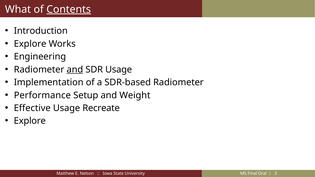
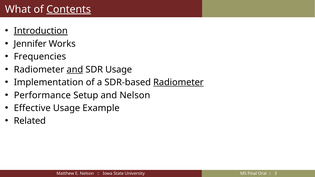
Introduction underline: none -> present (41, 31)
Explore: Explore -> Jennifer (30, 44)
Engineering: Engineering -> Frequencies (40, 57)
Radiometer underline: none -> present (178, 82)
and Weight: Weight -> Nelson (135, 95)
Recreate: Recreate -> Example (101, 108)
Explore: Explore -> Related (30, 121)
